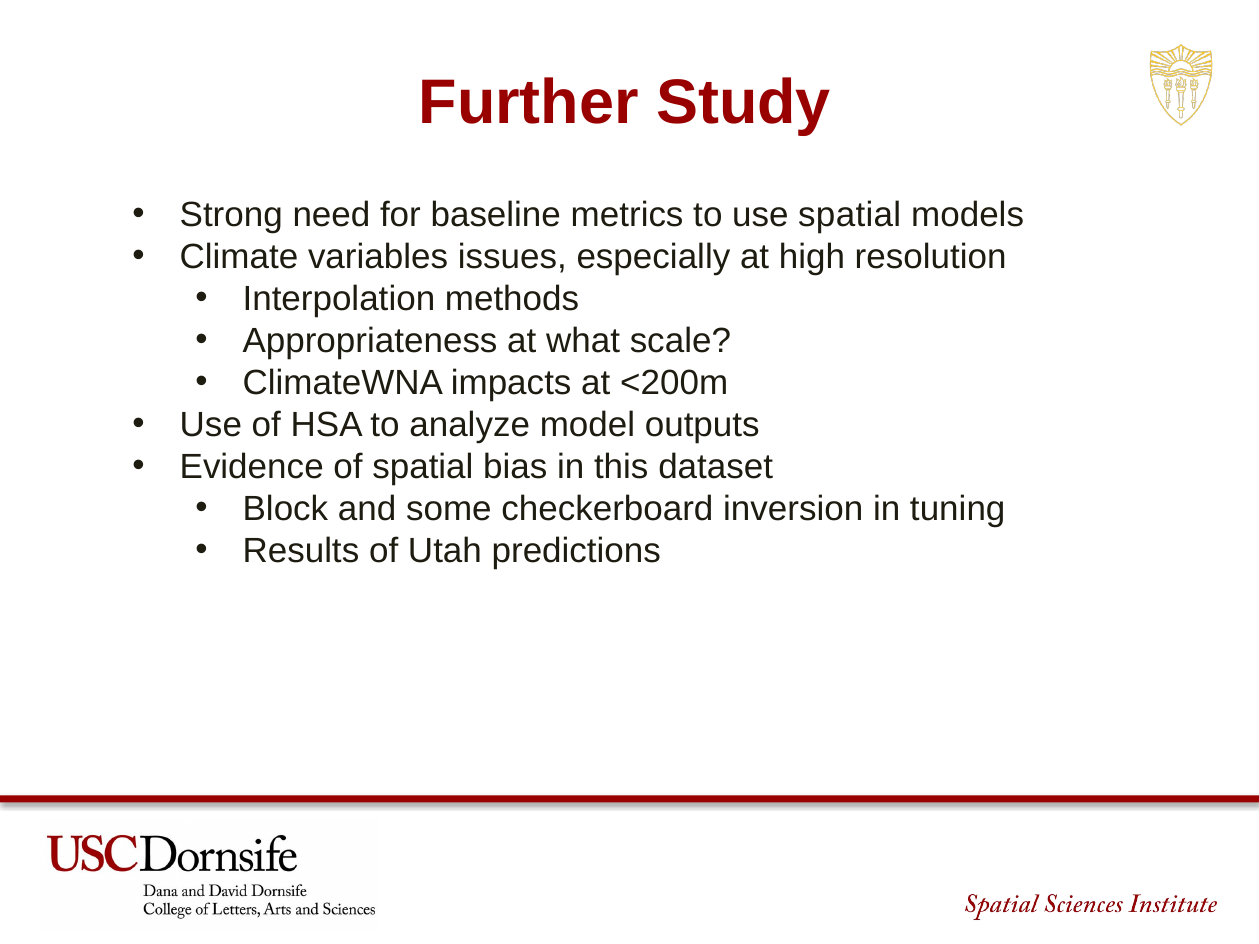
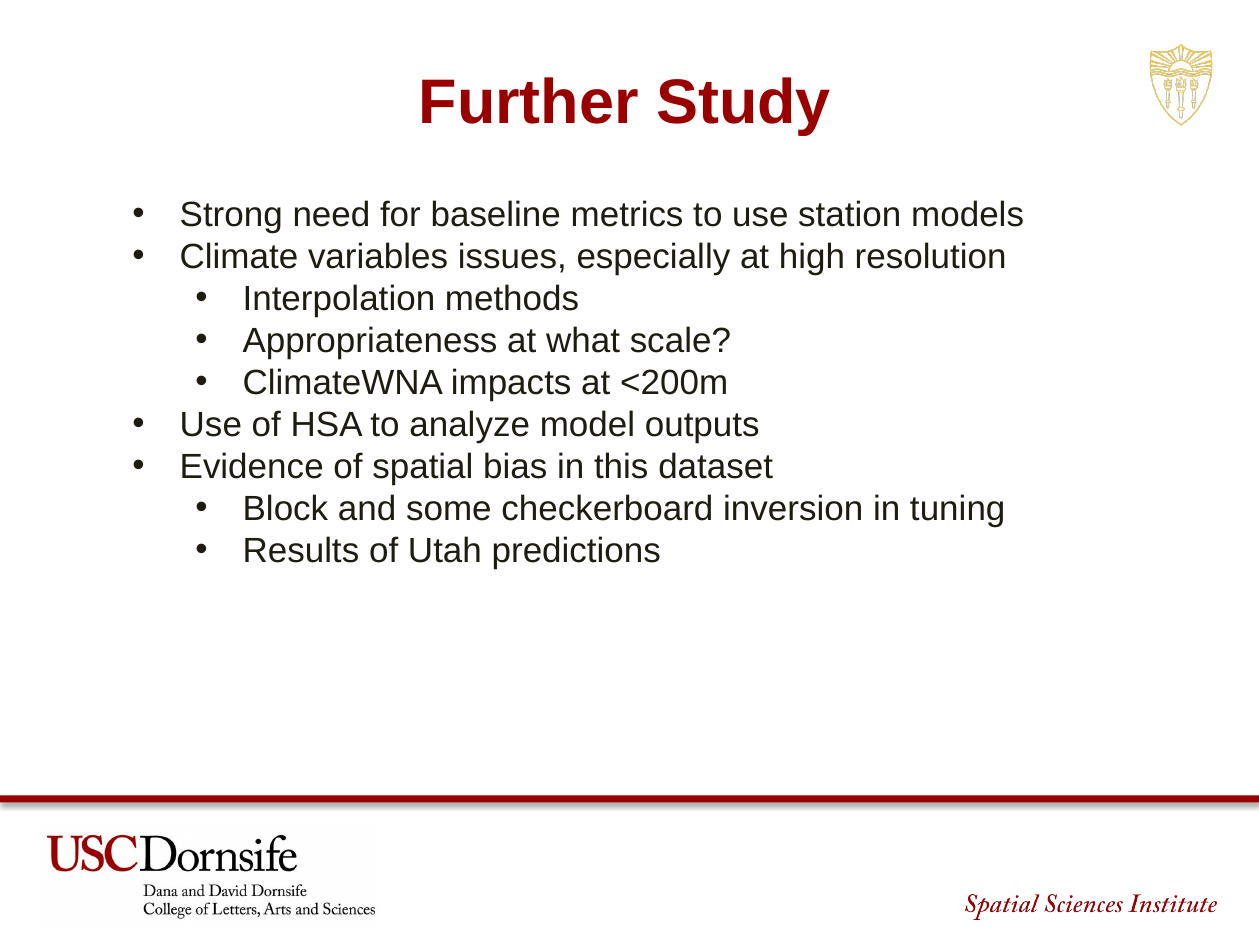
use spatial: spatial -> station (850, 215)
